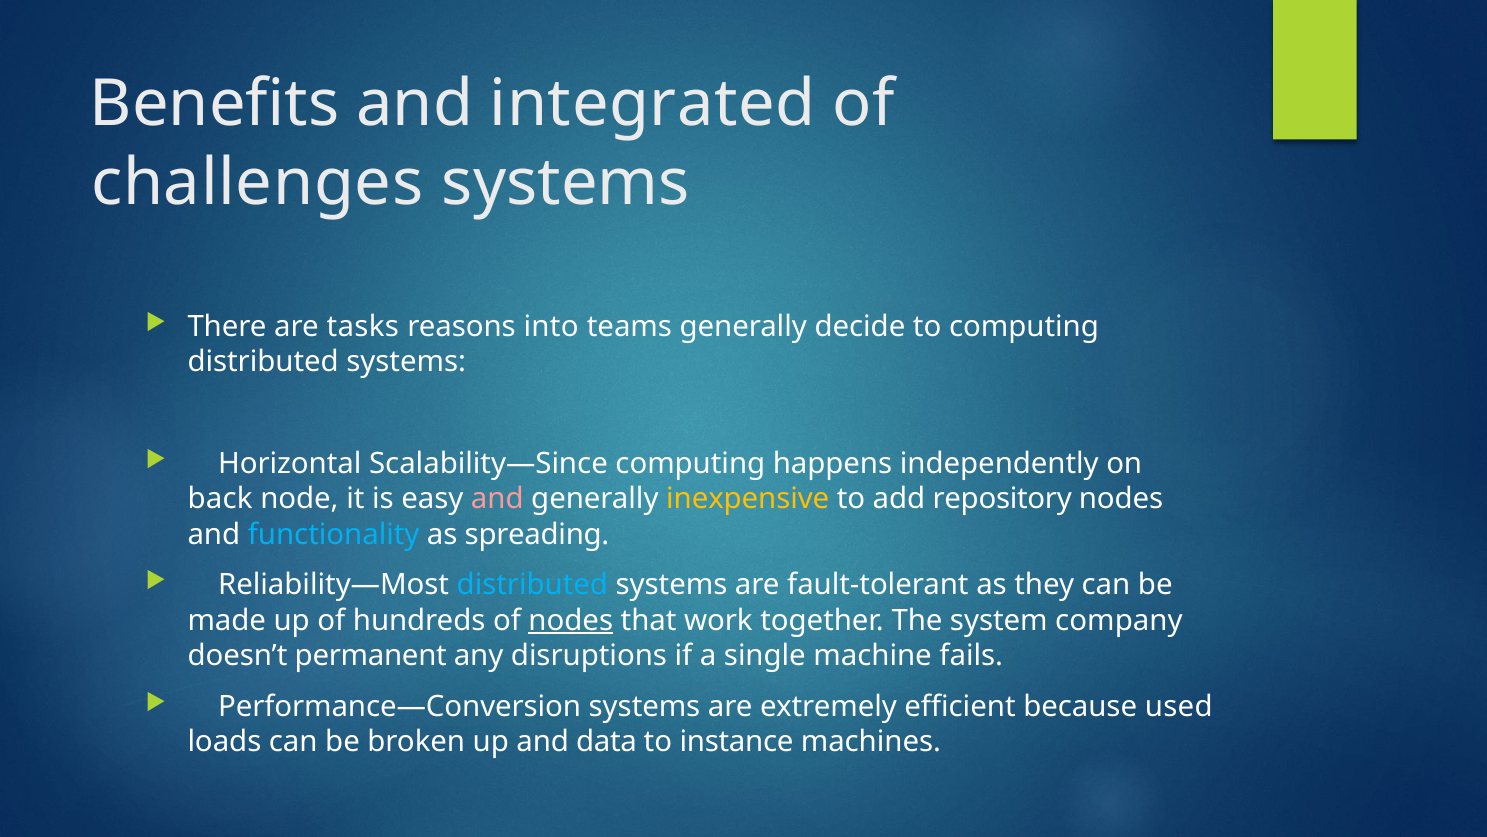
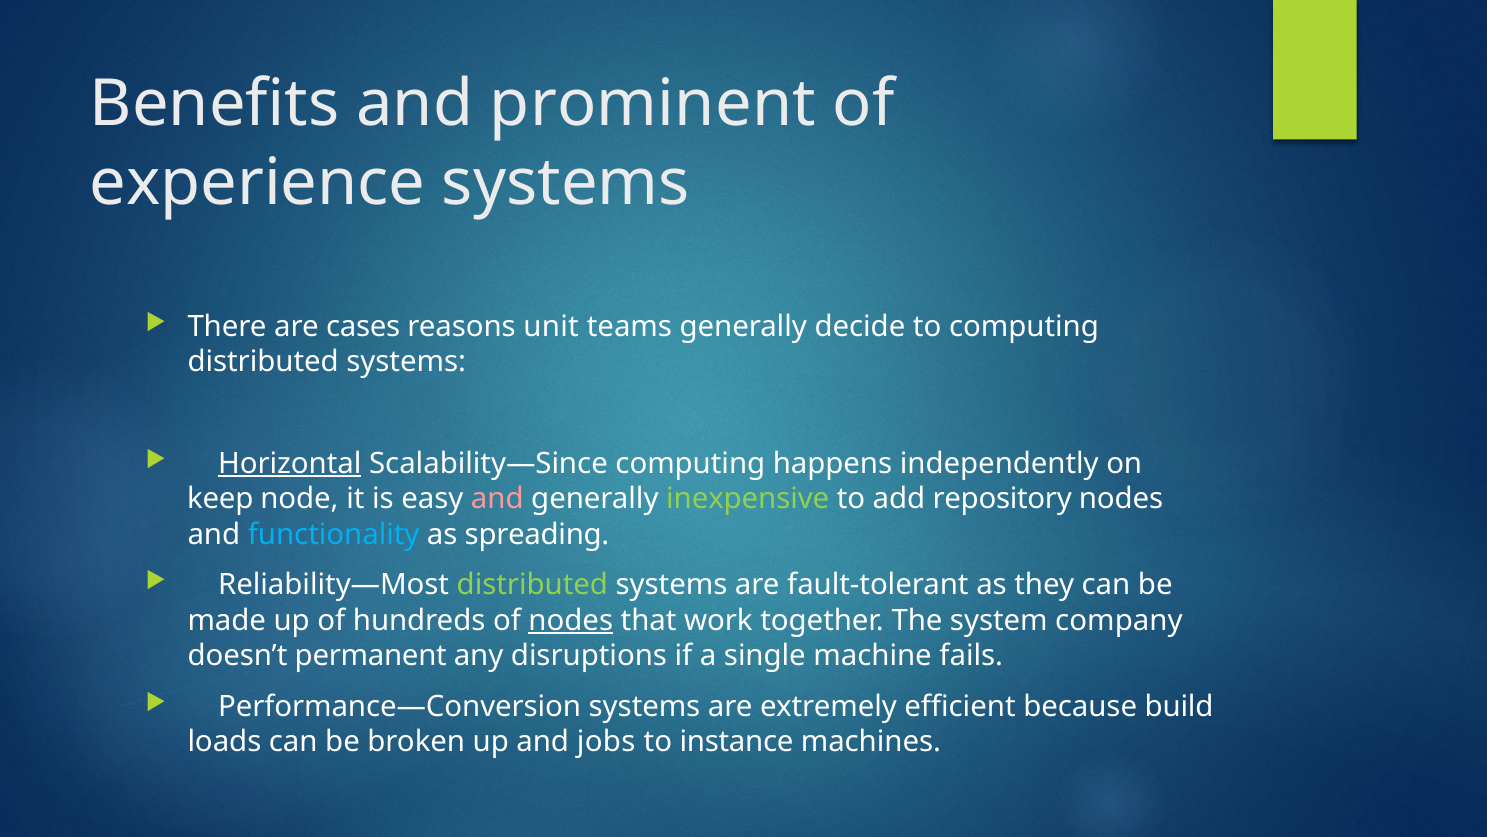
integrated: integrated -> prominent (653, 104)
challenges: challenges -> experience (258, 182)
tasks: tasks -> cases (363, 326)
into: into -> unit (551, 326)
Horizontal underline: none -> present (290, 463)
back: back -> keep (220, 499)
inexpensive colour: yellow -> light green (748, 499)
distributed colour: light blue -> light green (532, 585)
used: used -> build (1179, 706)
data: data -> jobs (606, 741)
